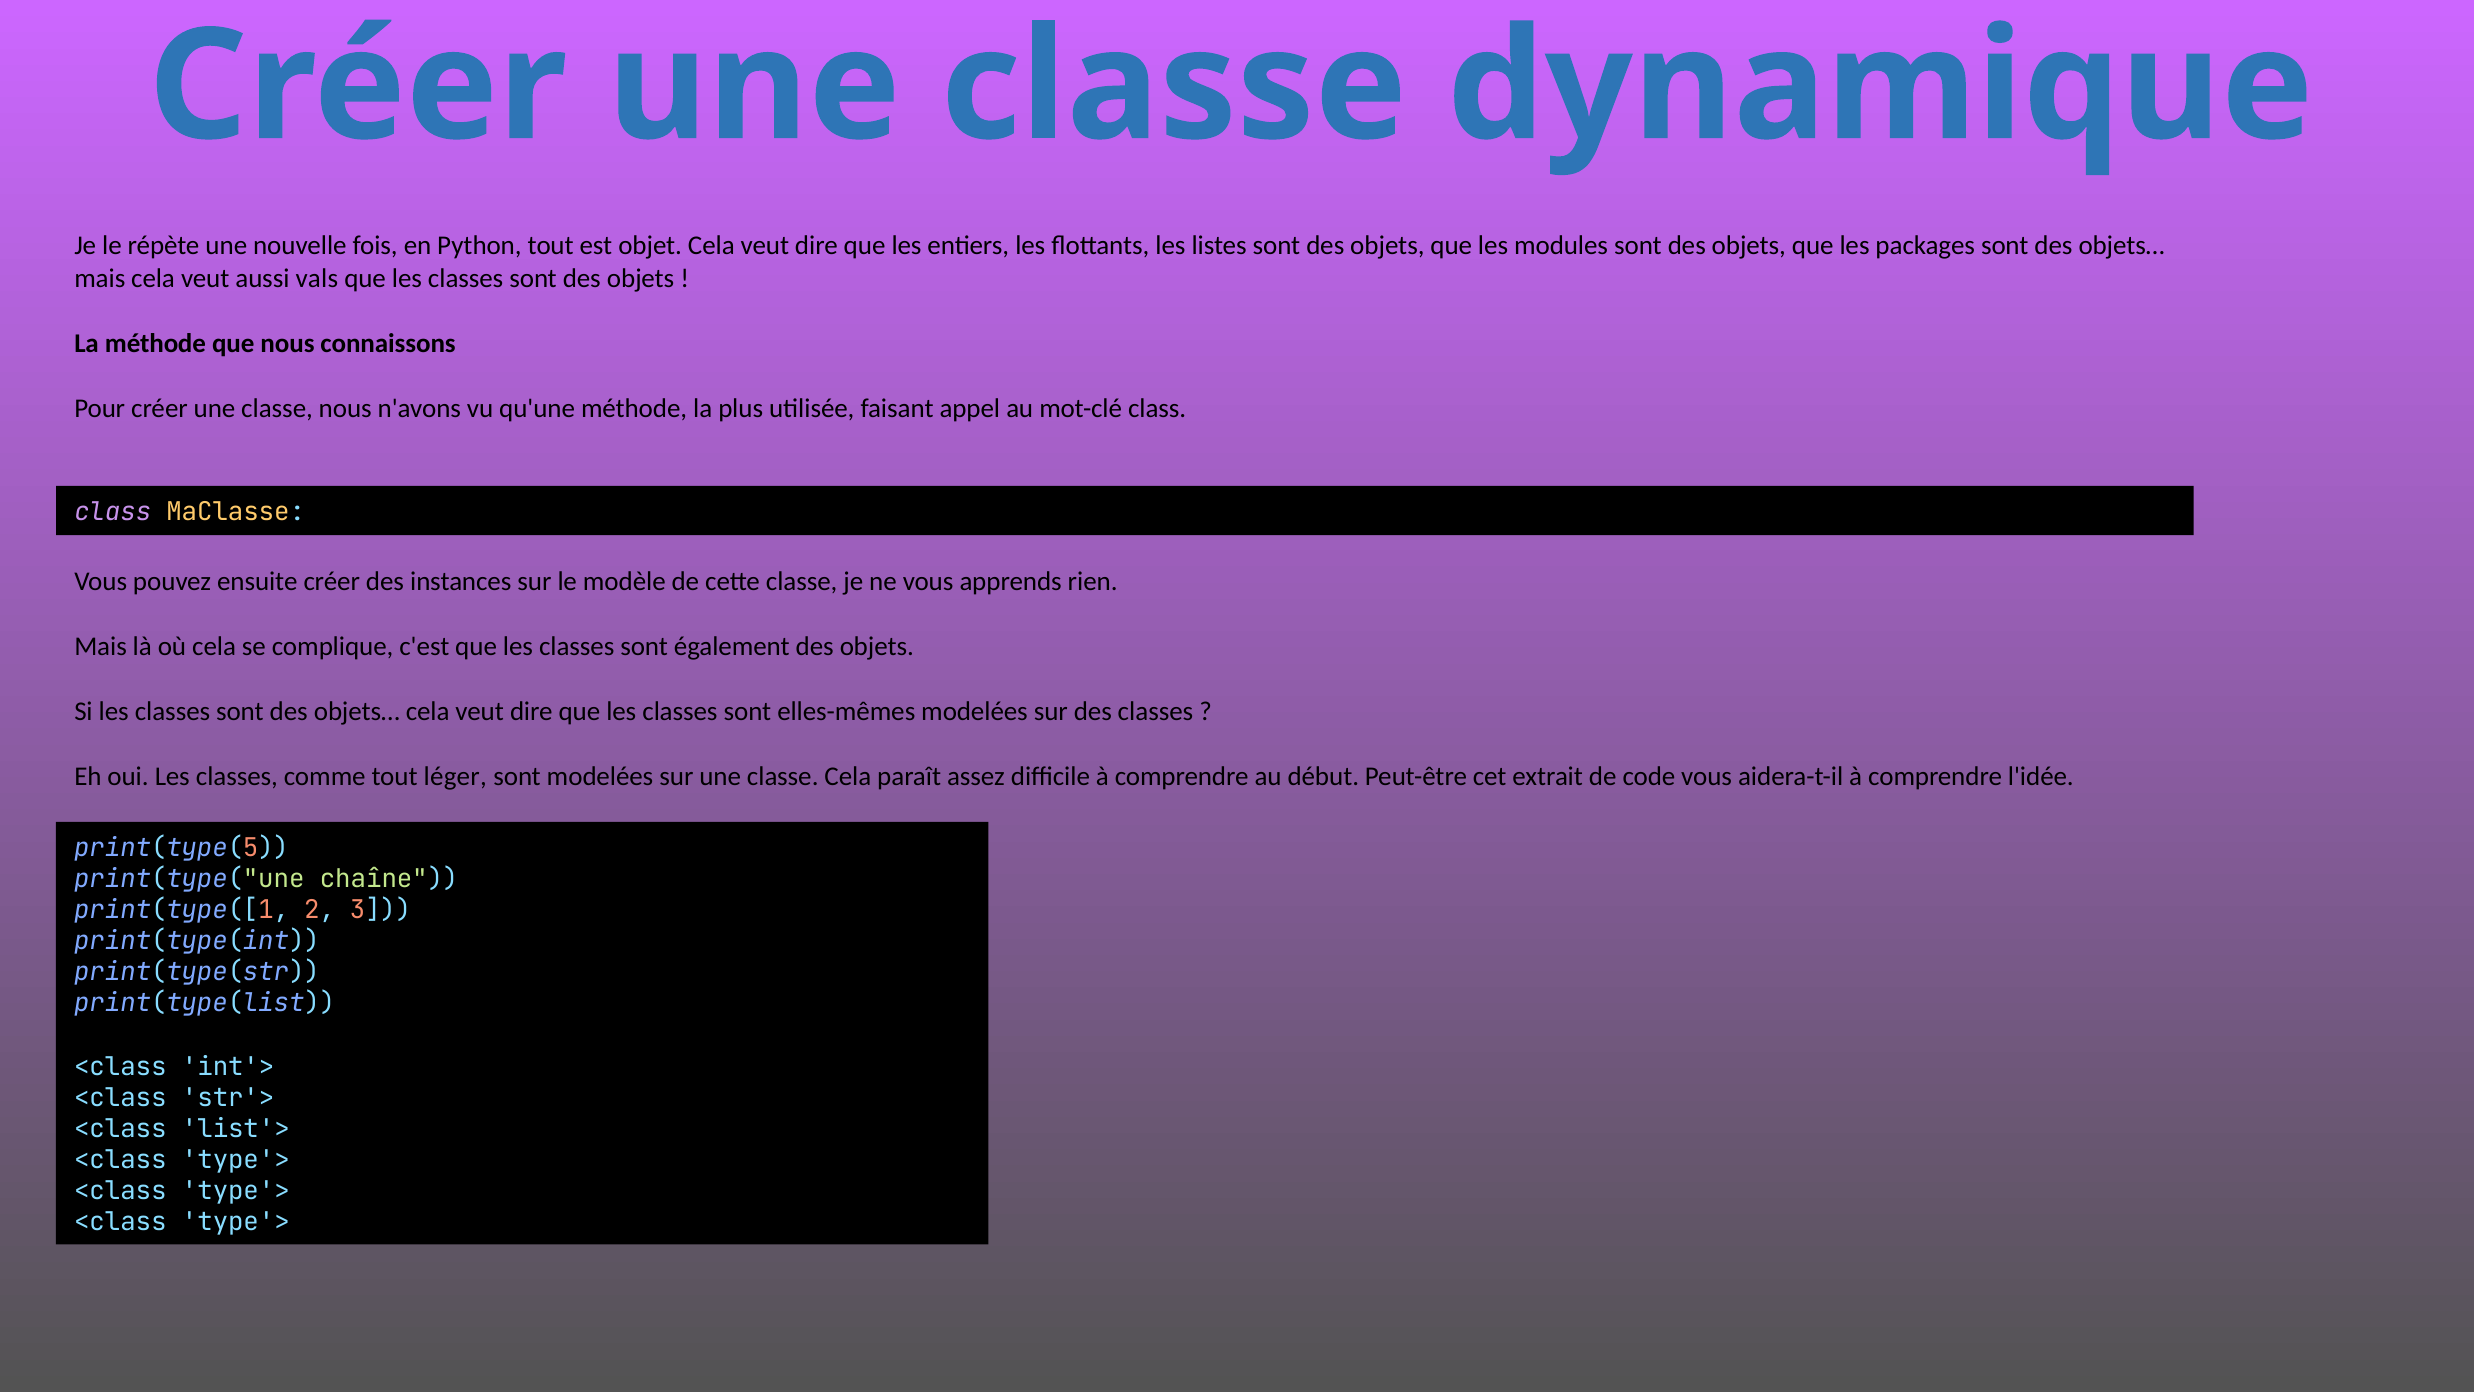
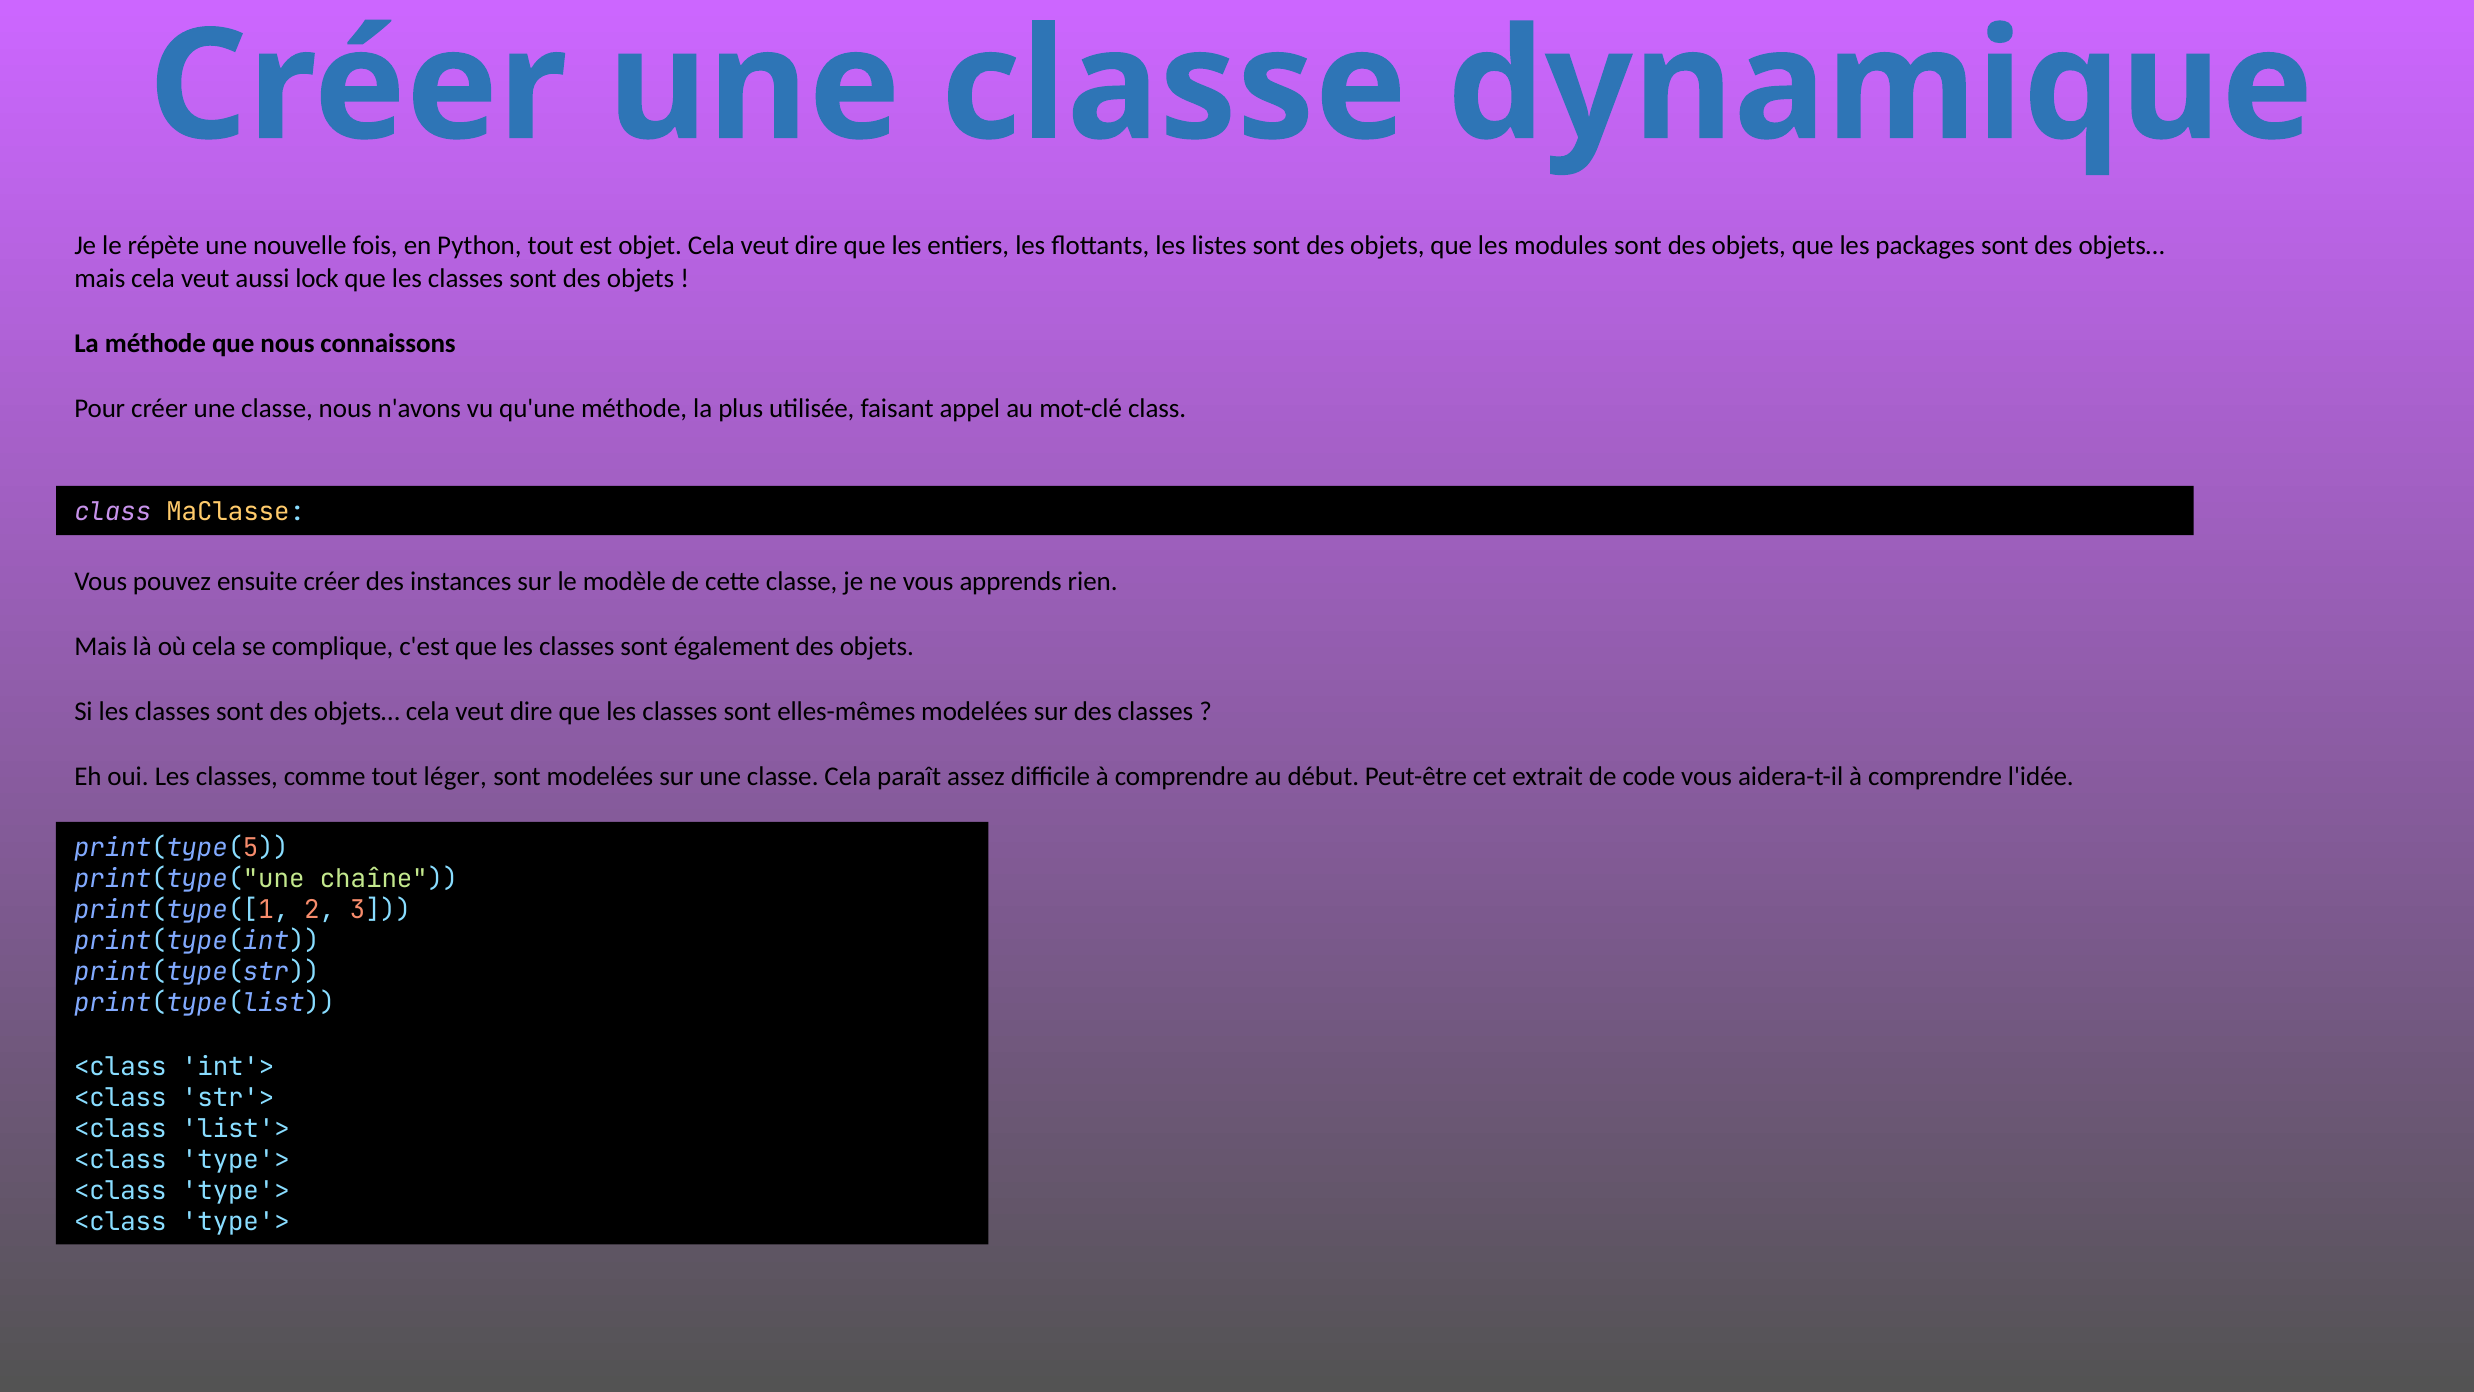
vals: vals -> lock (317, 278)
